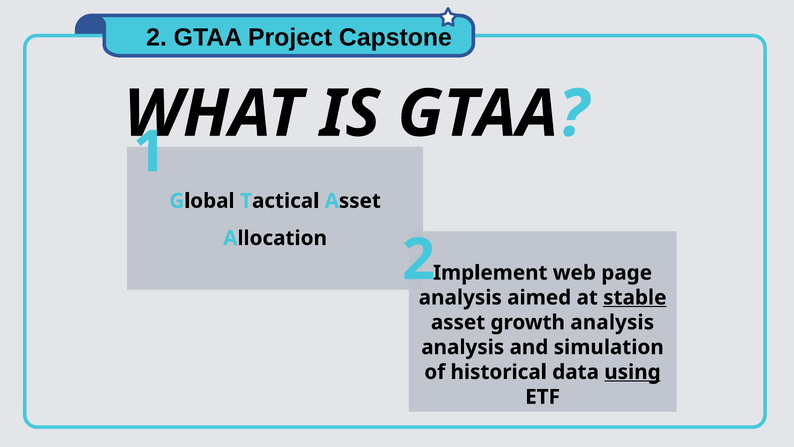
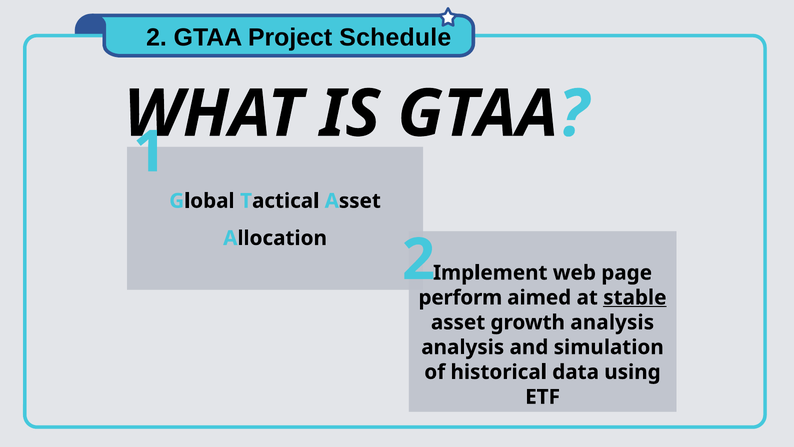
Capstone: Capstone -> Schedule (395, 37)
analysis: analysis -> perform (460, 297)
using underline: present -> none (632, 372)
